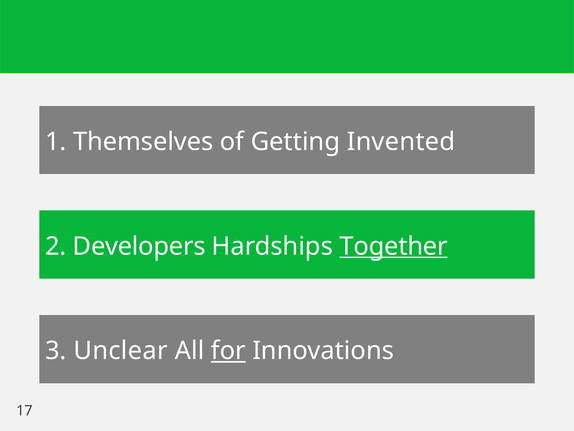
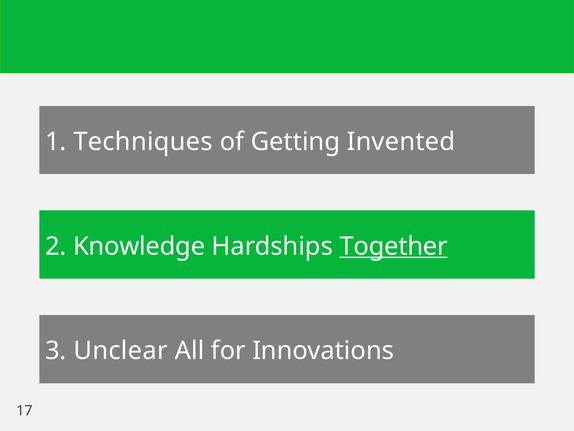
Themselves: Themselves -> Techniques (143, 142)
Developers: Developers -> Knowledge (139, 246)
for underline: present -> none (228, 350)
